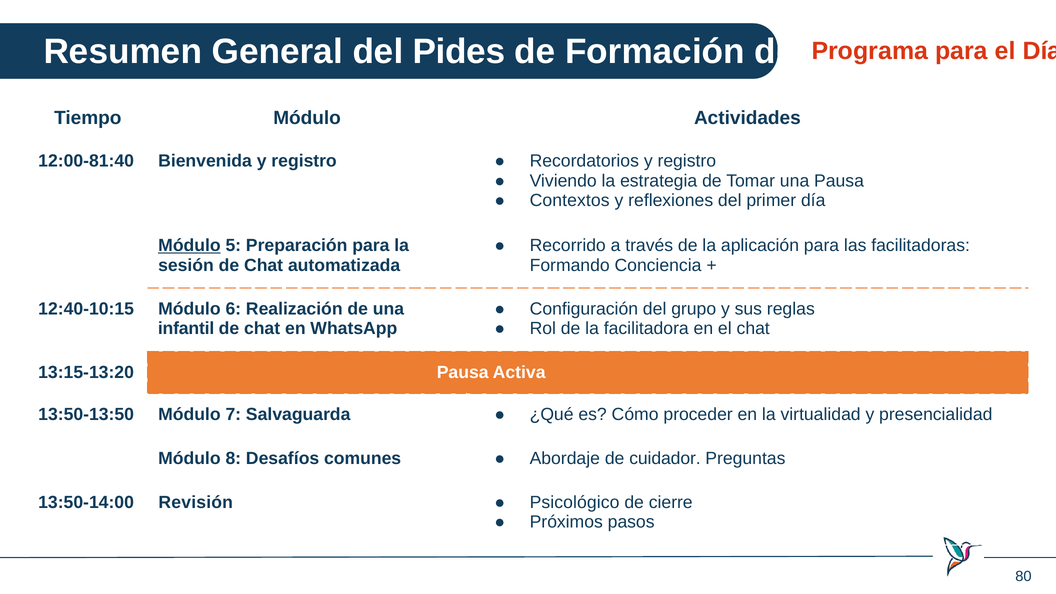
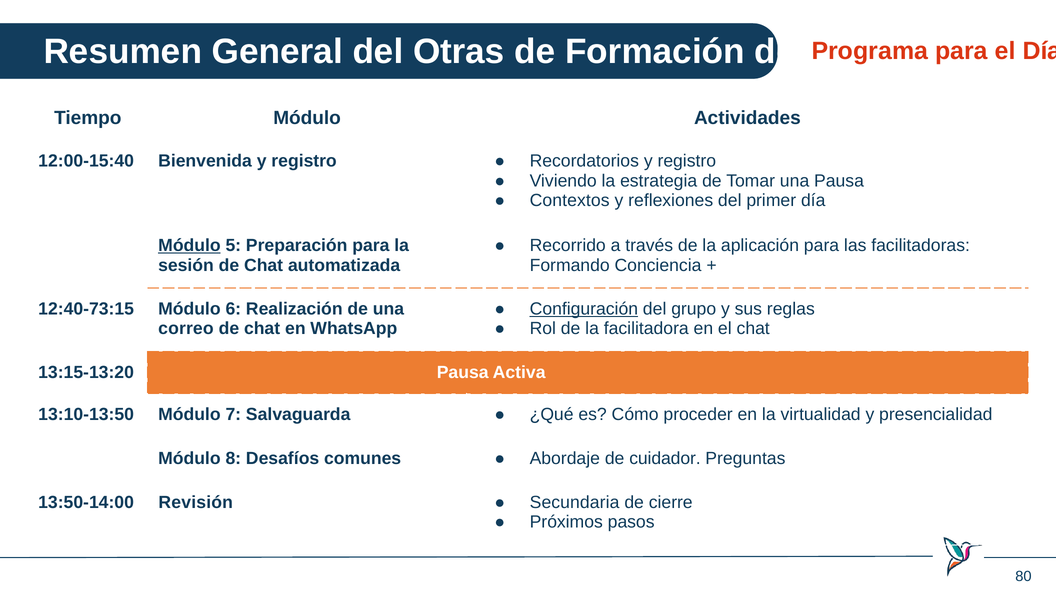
Pides: Pides -> Otras (459, 52)
12:00-81:40: 12:00-81:40 -> 12:00-15:40 (86, 161)
12:40-10:15: 12:40-10:15 -> 12:40-73:15 (86, 309)
Configuración underline: none -> present (584, 309)
infantil: infantil -> correo (186, 329)
13:50-13:50: 13:50-13:50 -> 13:10-13:50 (86, 414)
Psicológico: Psicológico -> Secundaria (575, 502)
